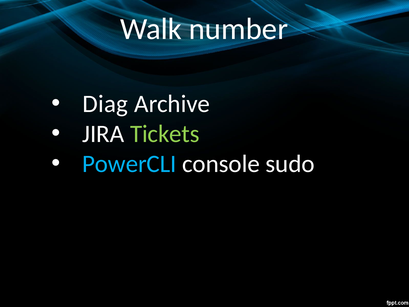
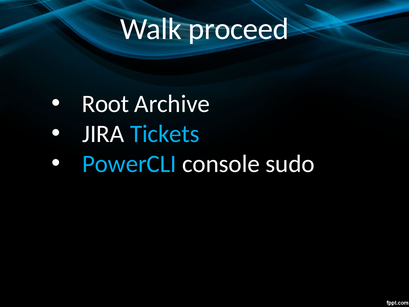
number: number -> proceed (239, 29)
Diag: Diag -> Root (105, 104)
Tickets colour: light green -> light blue (165, 134)
